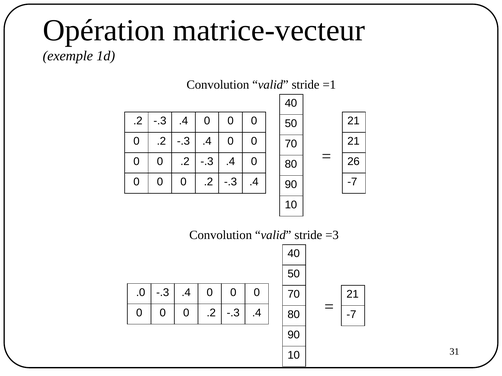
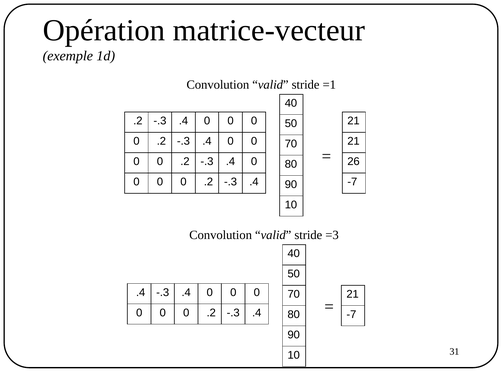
.0: .0 -> .4 (141, 293)
